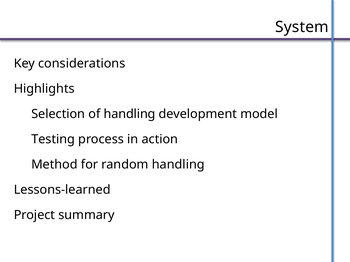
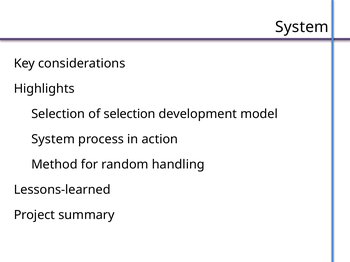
of handling: handling -> selection (130, 114)
Testing: Testing -> System (53, 139)
